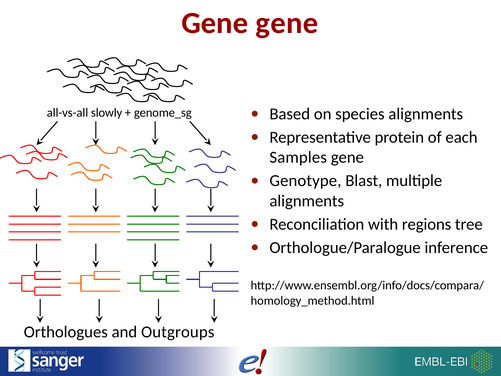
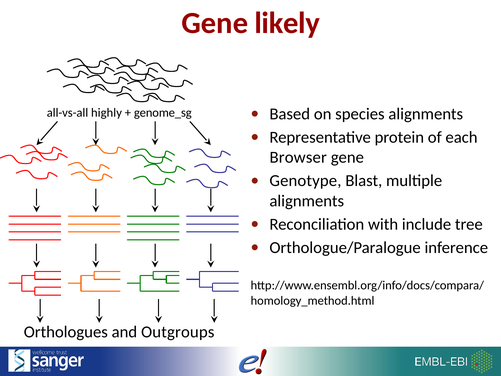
Gene gene: gene -> likely (287, 23)
slowly: slowly -> highly (106, 113)
Samples: Samples -> Browser (298, 157)
regions: regions -> include (427, 224)
